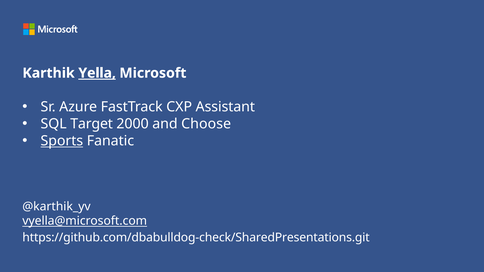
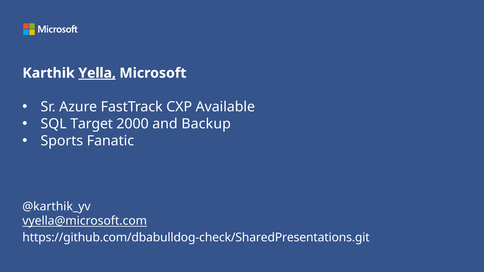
Assistant: Assistant -> Available (225, 107)
Choose: Choose -> Backup (206, 124)
Sports underline: present -> none (62, 141)
